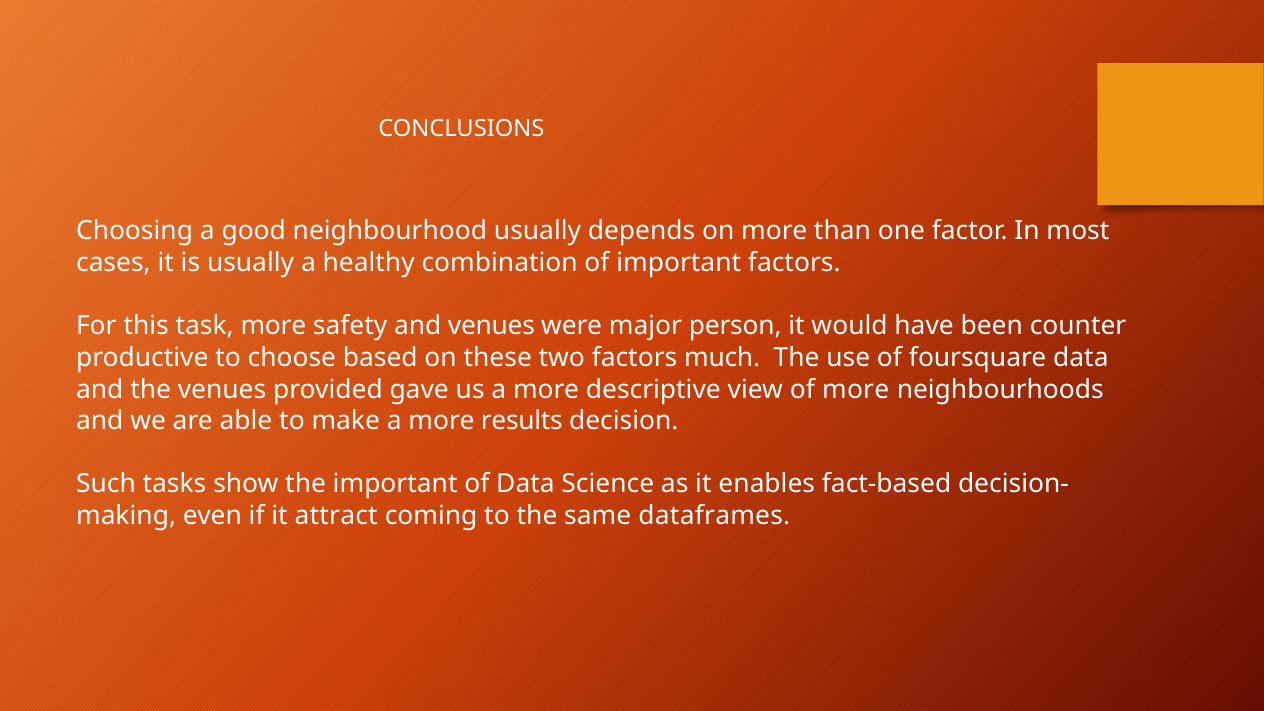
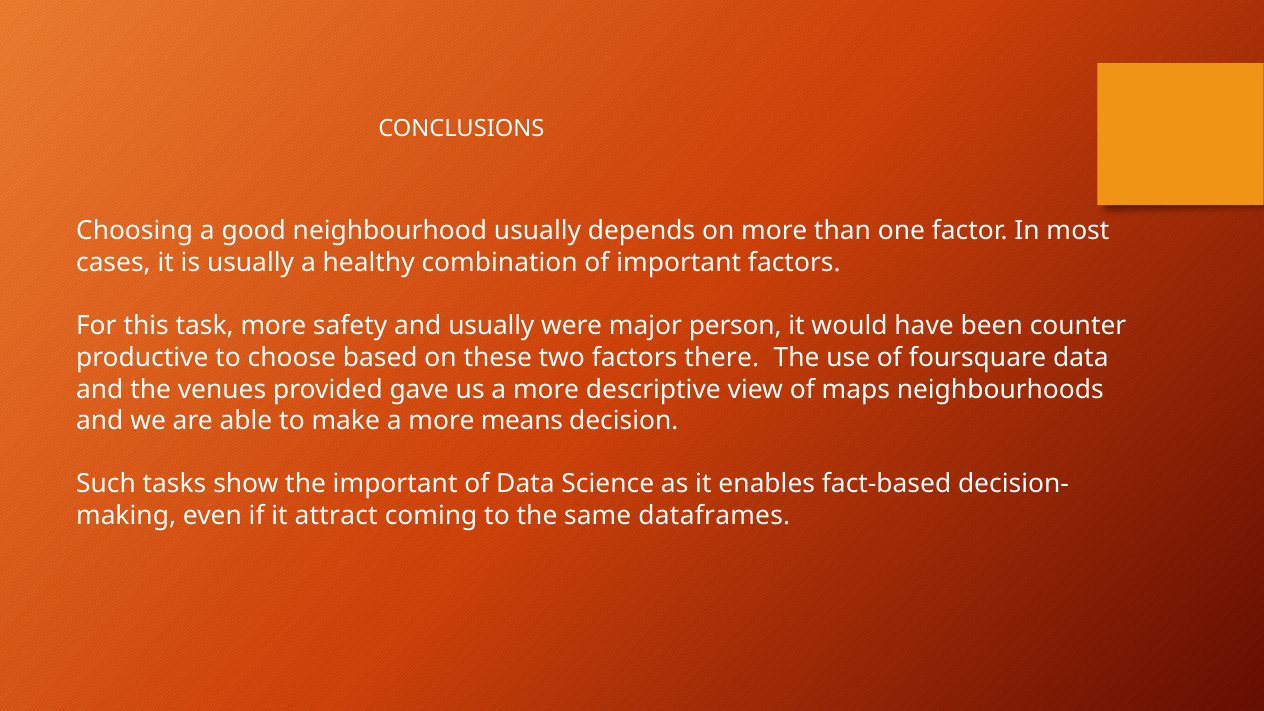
and venues: venues -> usually (491, 326)
much: much -> there (722, 358)
of more: more -> maps (856, 389)
results: results -> means (522, 421)
